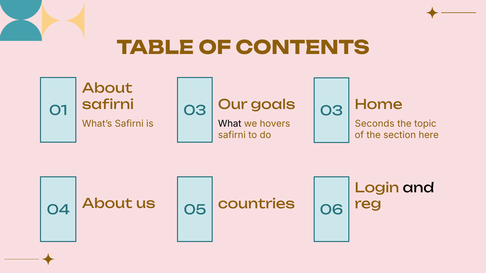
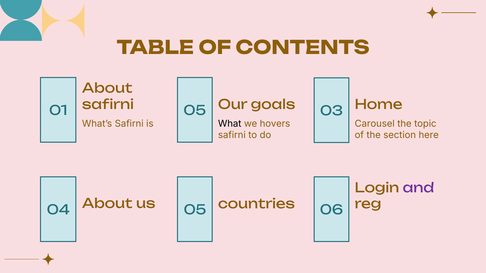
01 03: 03 -> 05 (195, 111)
Seconds: Seconds -> Carousel (375, 124)
and colour: black -> purple (418, 188)
